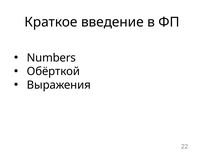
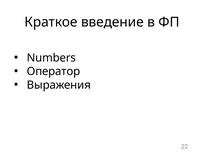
Обёрткой: Обёрткой -> Оператор (53, 71)
